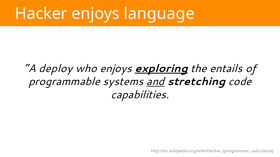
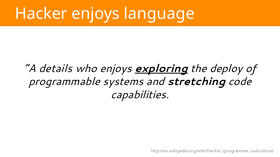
deploy: deploy -> details (56, 69)
entails: entails -> deploy (226, 69)
and underline: present -> none (155, 82)
